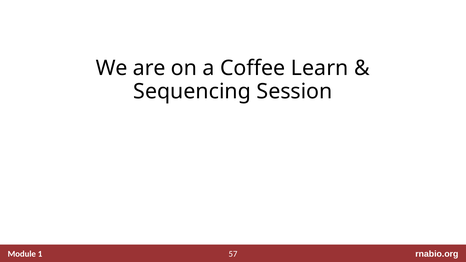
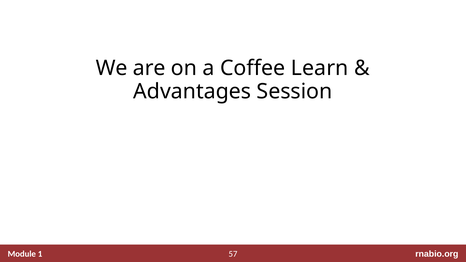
Sequencing: Sequencing -> Advantages (192, 91)
